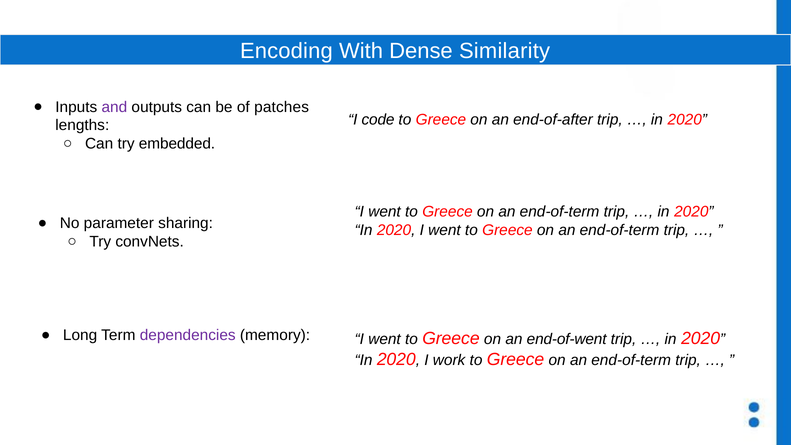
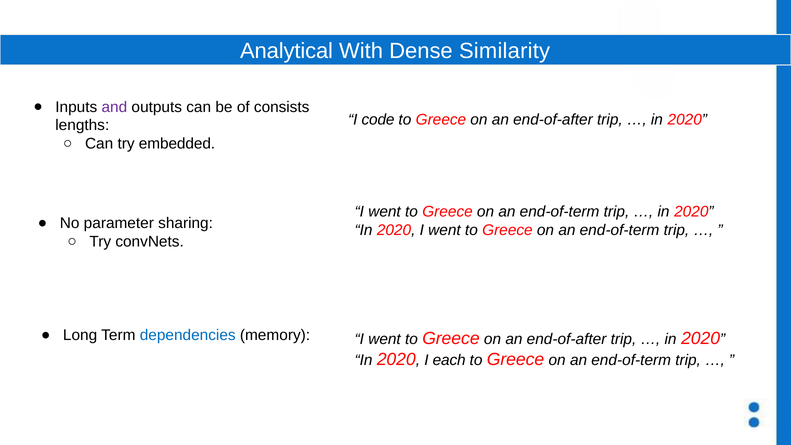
Encoding: Encoding -> Analytical (287, 51)
patches: patches -> consists (282, 107)
dependencies colour: purple -> blue (188, 335)
end-of-went: end-of-went -> end-of-after (567, 339)
work: work -> each (449, 360)
